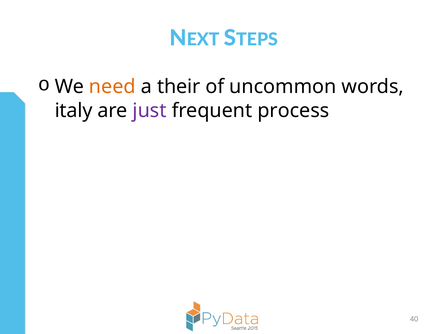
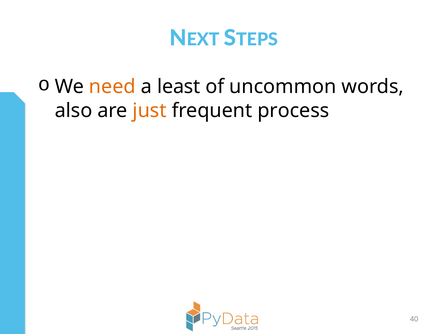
their: their -> least (179, 87)
italy: italy -> also (74, 110)
just colour: purple -> orange (150, 110)
